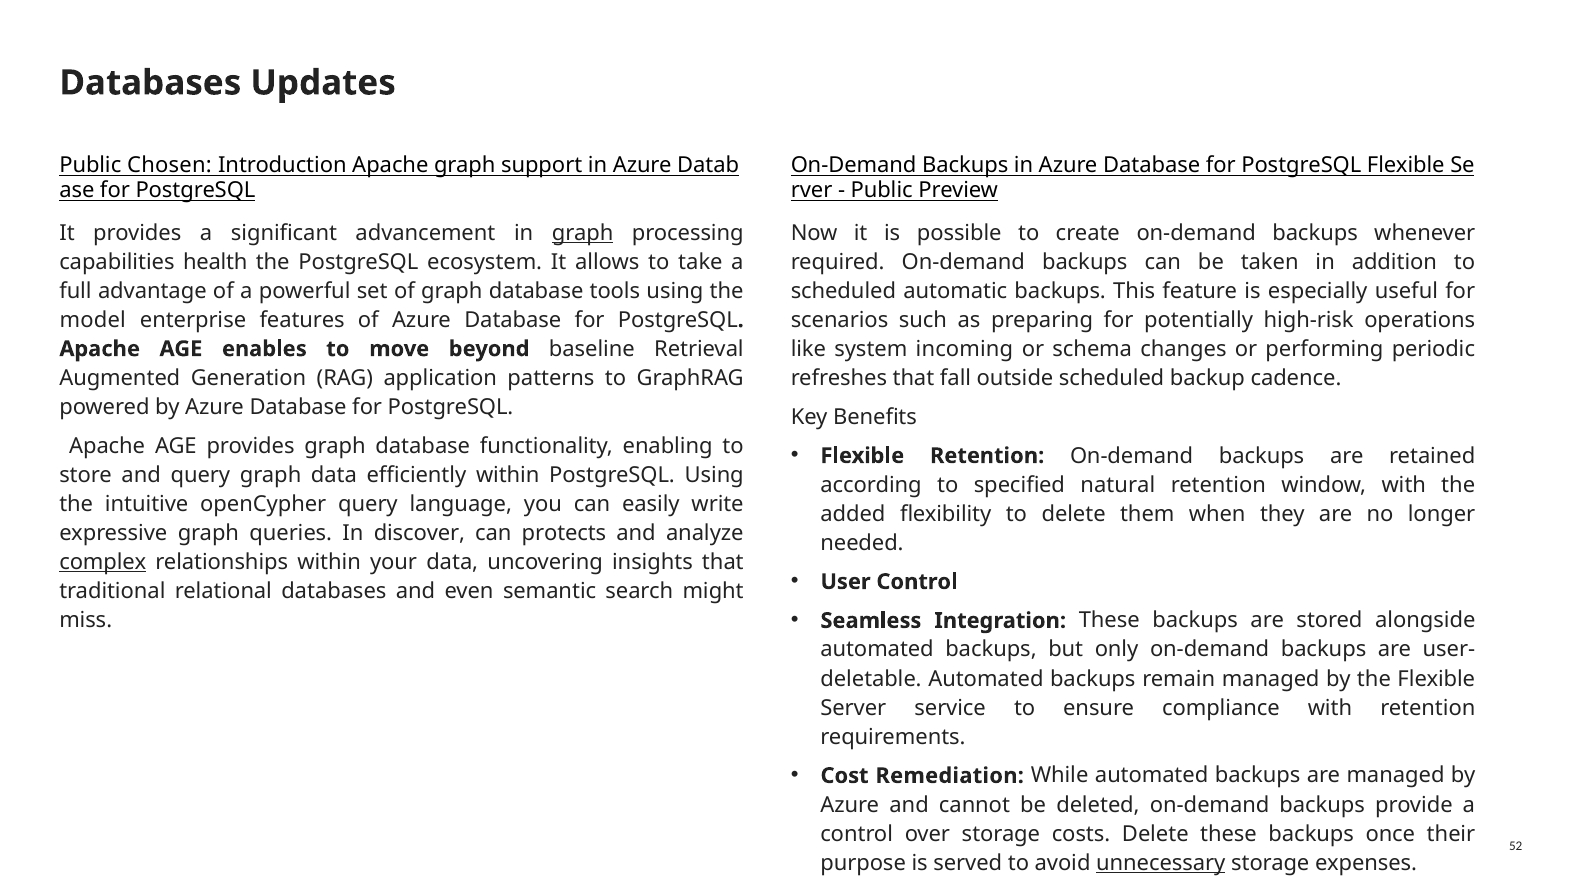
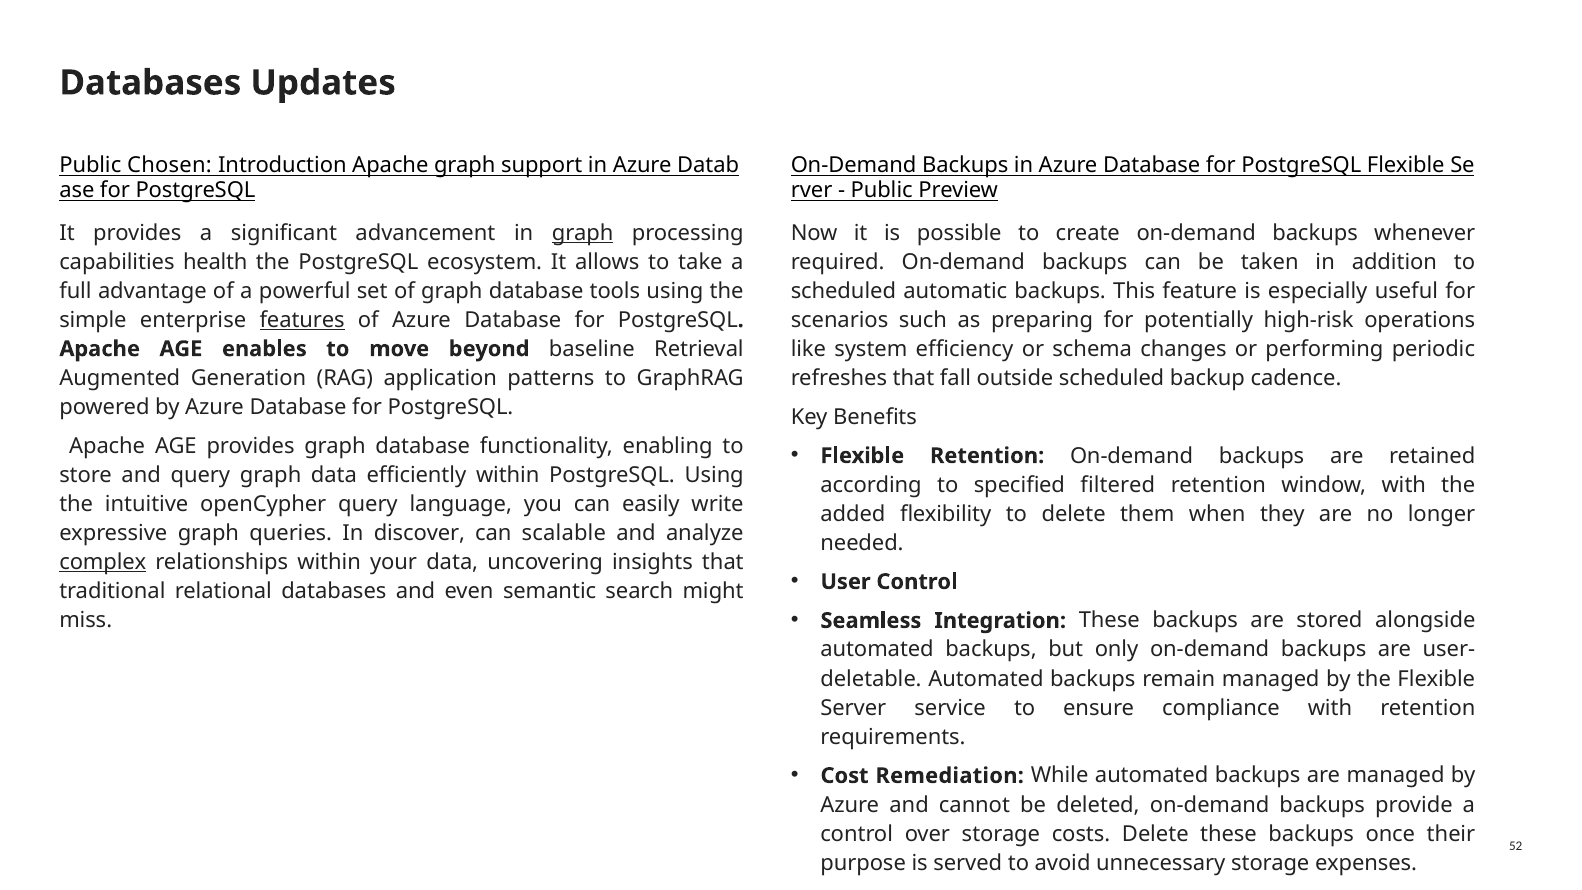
model: model -> simple (93, 320)
features underline: none -> present (302, 320)
incoming: incoming -> efficiency (964, 349)
natural: natural -> filtered (1118, 485)
protects: protects -> scalable (564, 533)
unnecessary underline: present -> none (1161, 863)
